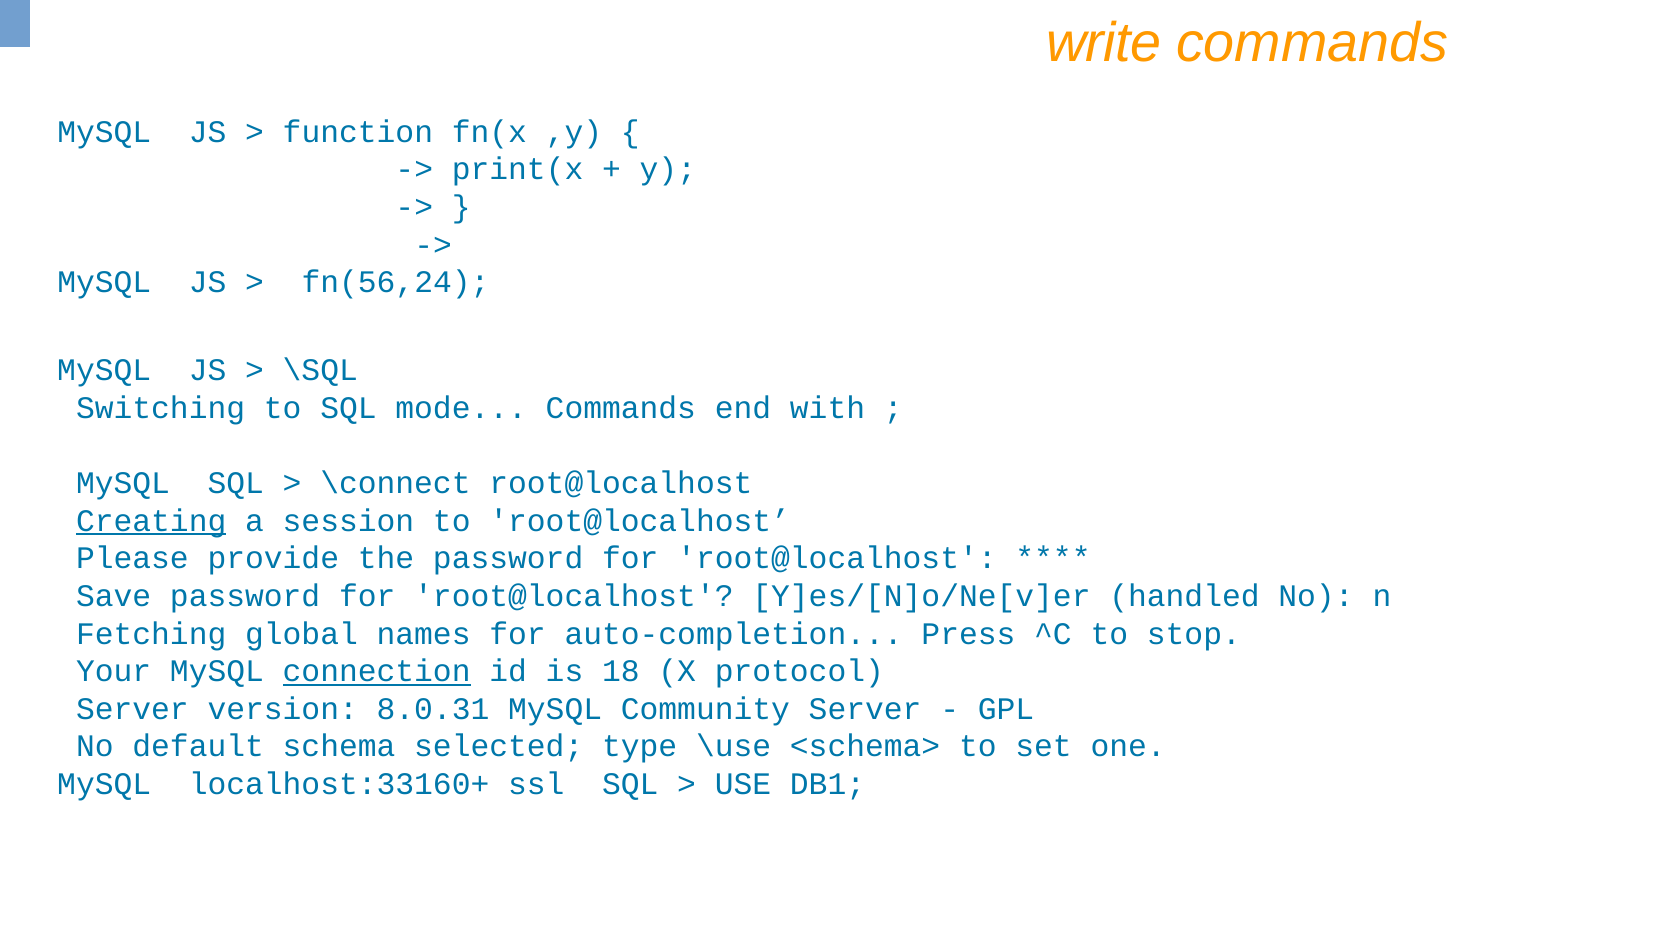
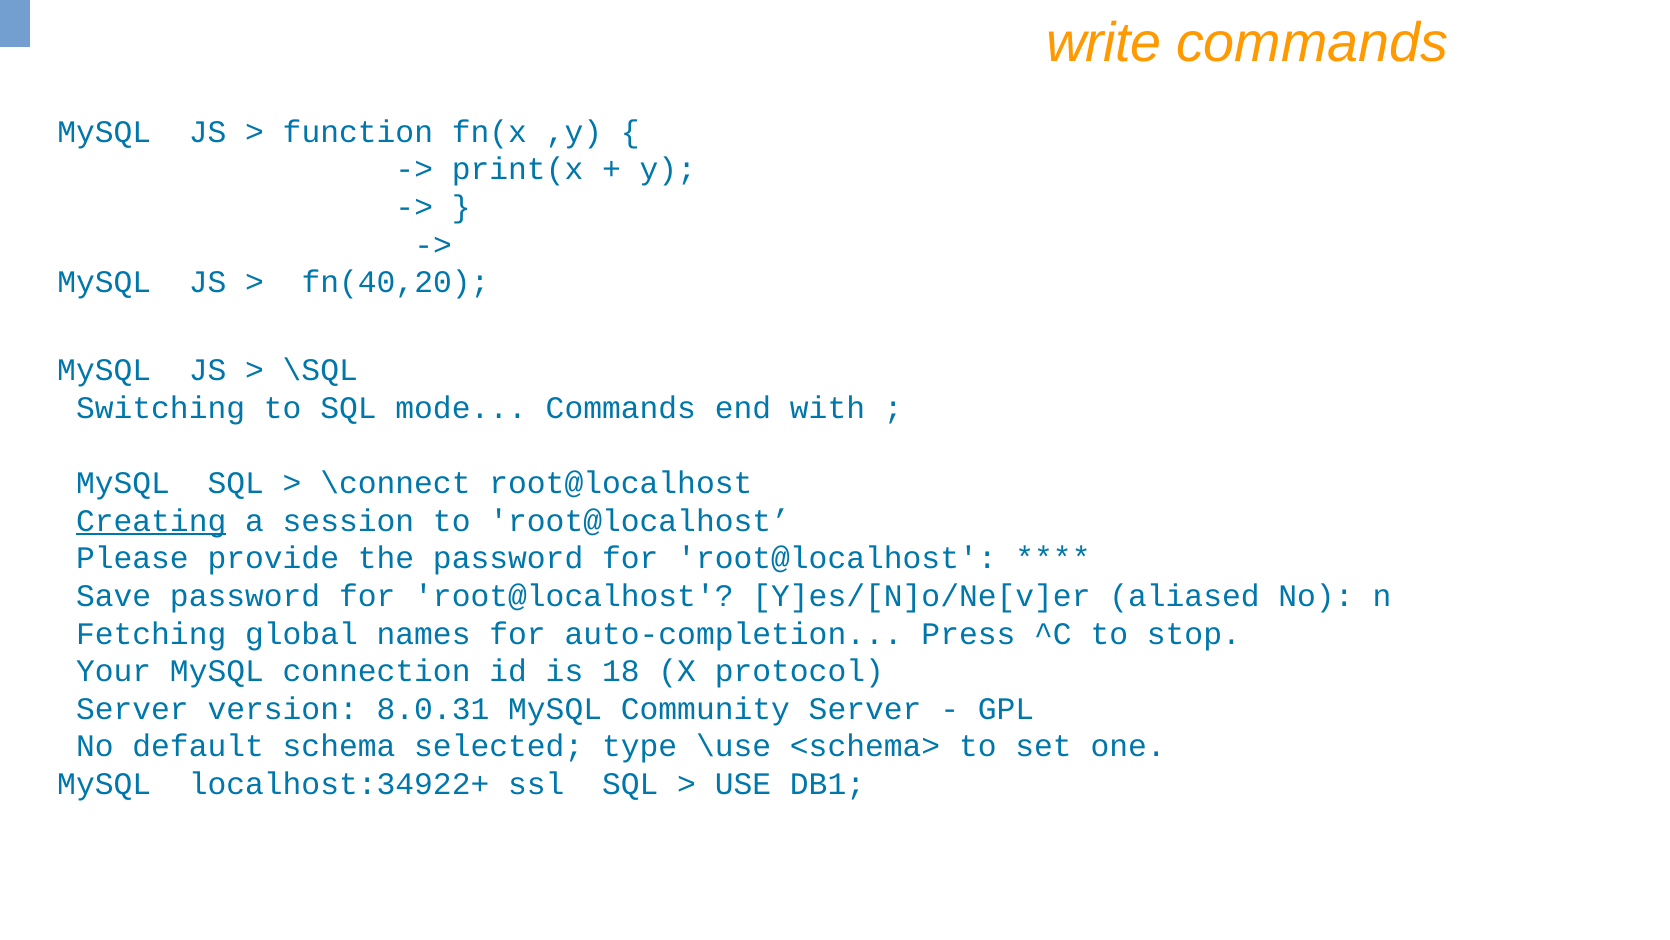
fn(56,24: fn(56,24 -> fn(40,20 (395, 282)
handled: handled -> aliased (1184, 596)
connection underline: present -> none (377, 671)
localhost:33160+: localhost:33160+ -> localhost:34922+ (339, 784)
